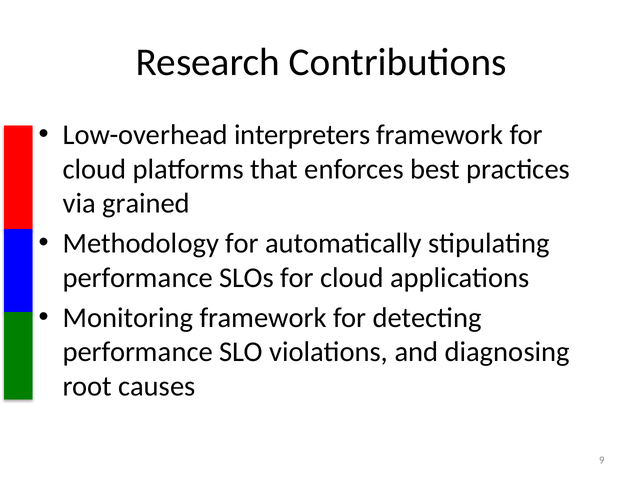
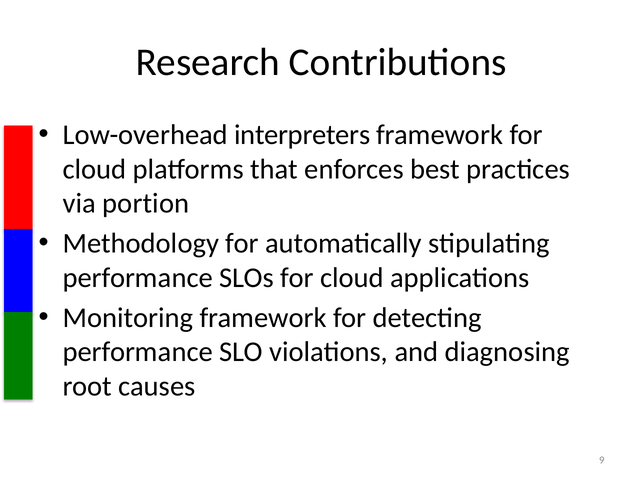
grained: grained -> portion (146, 203)
